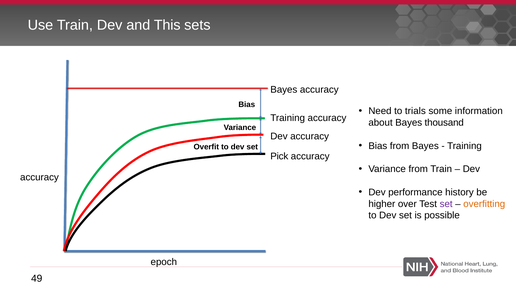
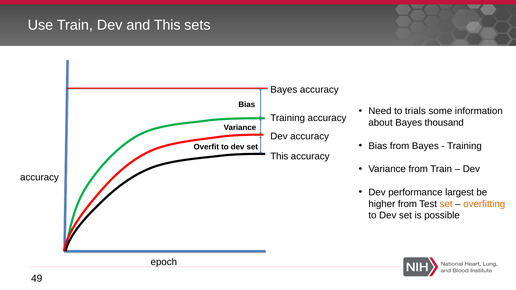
Pick: Pick -> This (279, 156)
history: history -> largest (460, 192)
higher over: over -> from (407, 204)
set colour: purple -> orange (446, 204)
